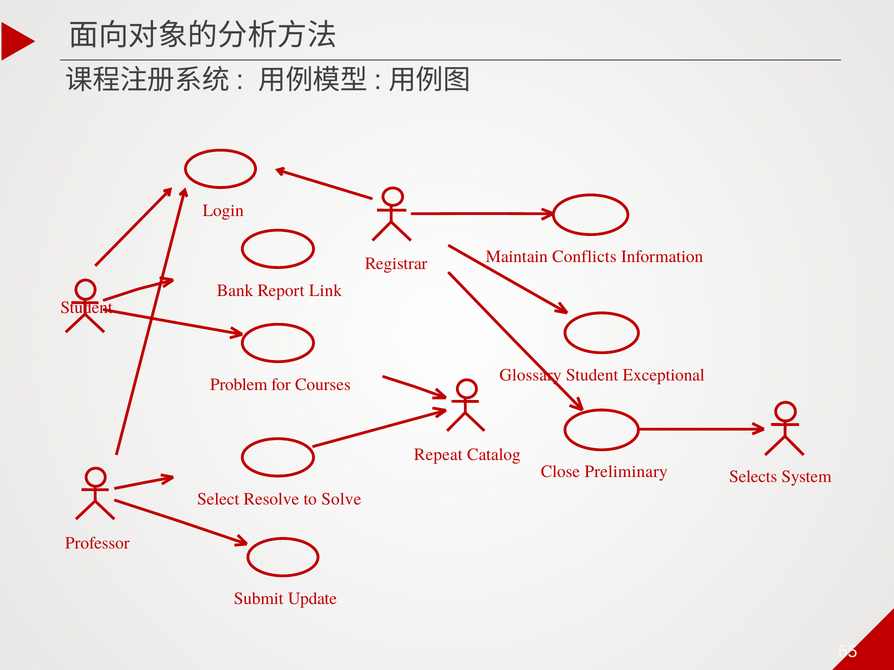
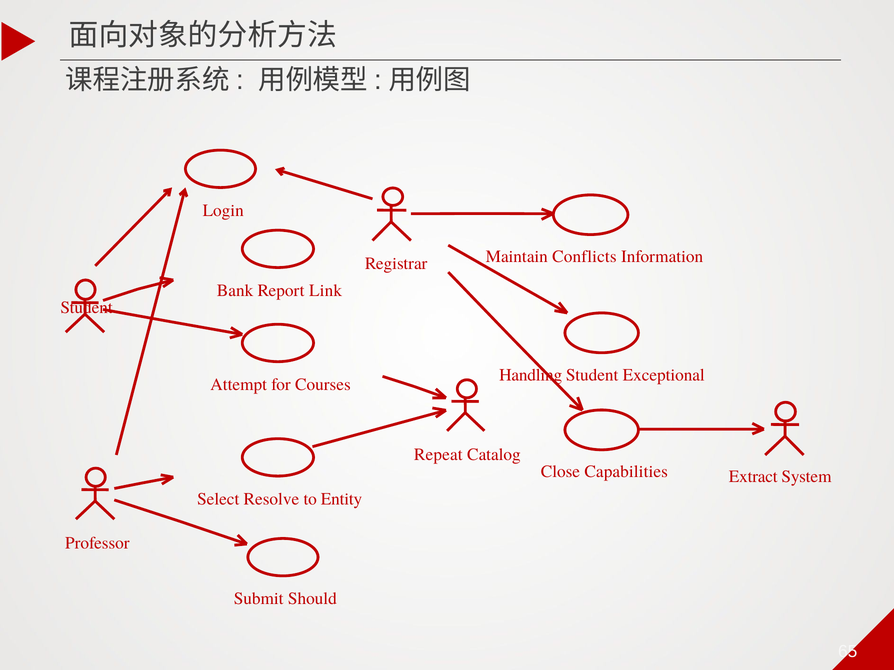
Glossary: Glossary -> Handling (531, 375)
Problem: Problem -> Attempt (239, 385)
Preliminary: Preliminary -> Capabilities (626, 472)
Selects: Selects -> Extract (753, 477)
Solve: Solve -> Entity (342, 499)
Update: Update -> Should (312, 599)
